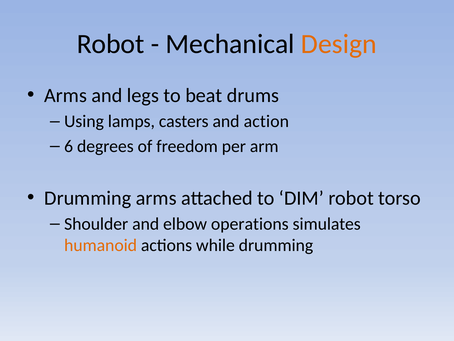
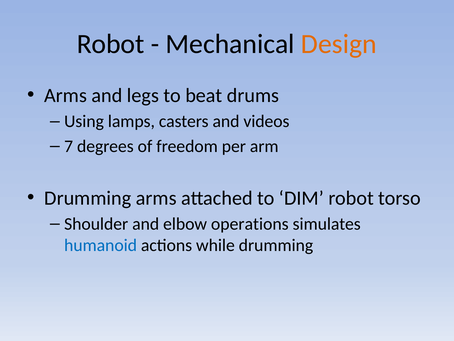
action: action -> videos (266, 121)
6: 6 -> 7 (69, 146)
humanoid colour: orange -> blue (101, 245)
